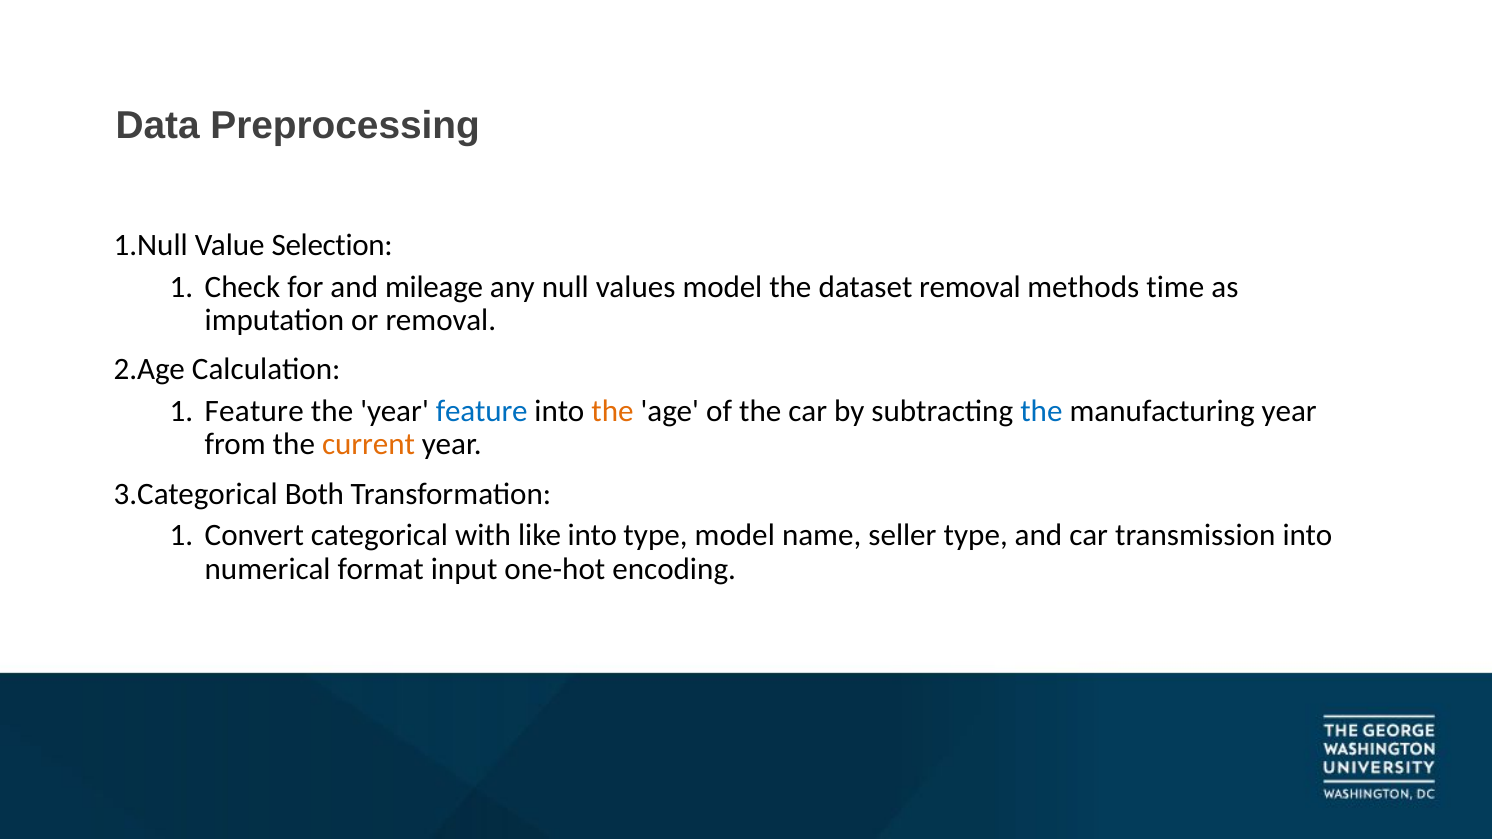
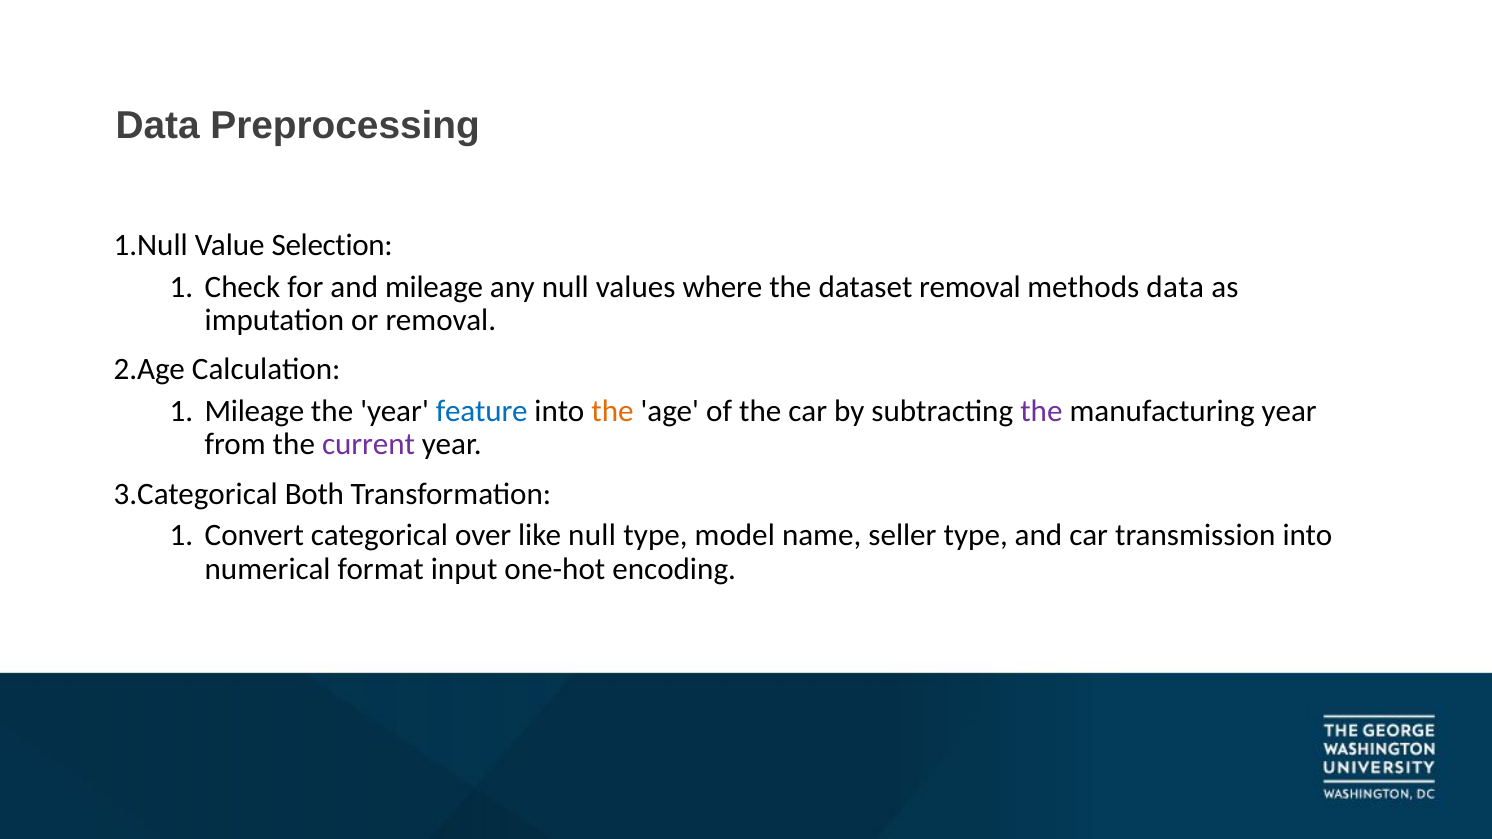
values model: model -> where (722, 287)
methods time: time -> data (1175, 287)
Feature: Feature -> Mileage (254, 411)
the colour: blue -> purple (1041, 411)
current colour: orange -> purple (369, 445)
with: with -> over (483, 535)
like into: into -> null (592, 535)
